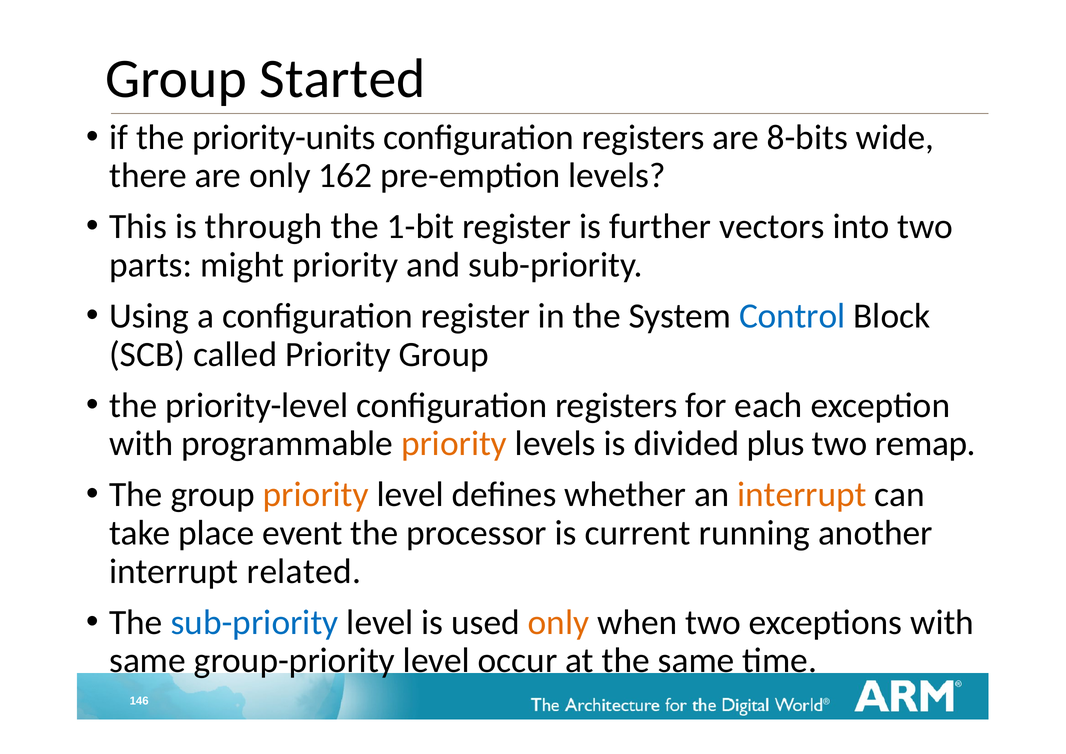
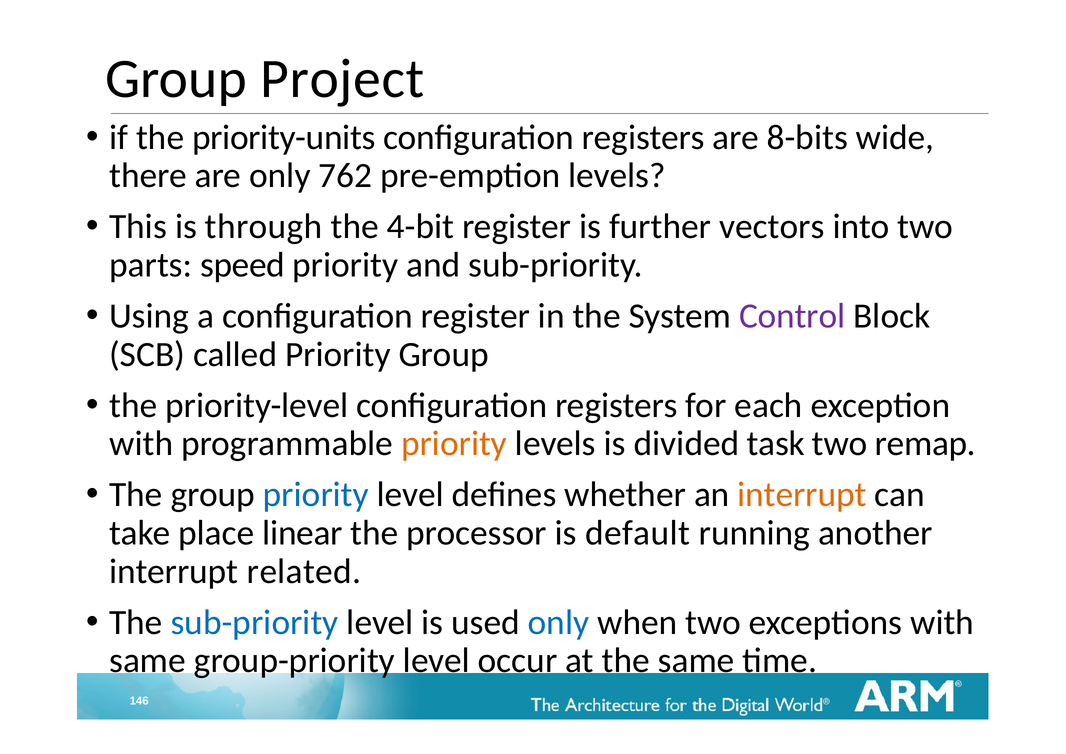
Started: Started -> Project (342, 79)
162: 162 -> 762 (345, 175)
1-bit: 1-bit -> 4-bit (420, 226)
might: might -> speed (243, 265)
Control colour: blue -> purple (792, 316)
plus: plus -> task (776, 443)
priority colour: orange -> blue (316, 494)
event: event -> linear (303, 532)
current: current -> default (638, 532)
only colour: orange -> blue (559, 622)
